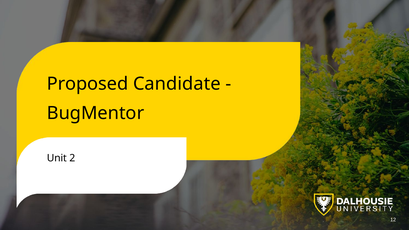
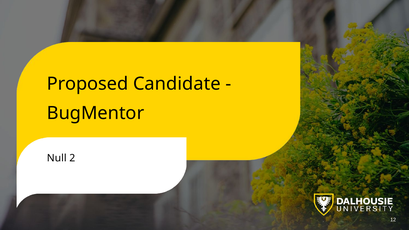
Unit: Unit -> Null (57, 158)
